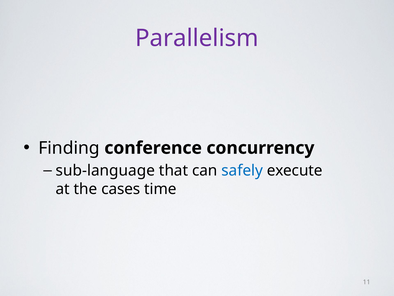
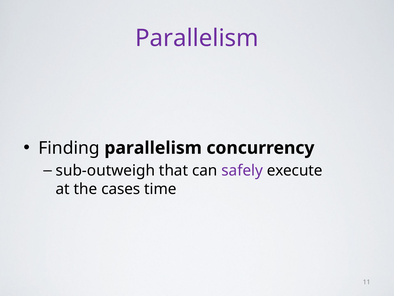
Finding conference: conference -> parallelism (153, 148)
sub-language: sub-language -> sub-outweigh (105, 170)
safely colour: blue -> purple (242, 170)
